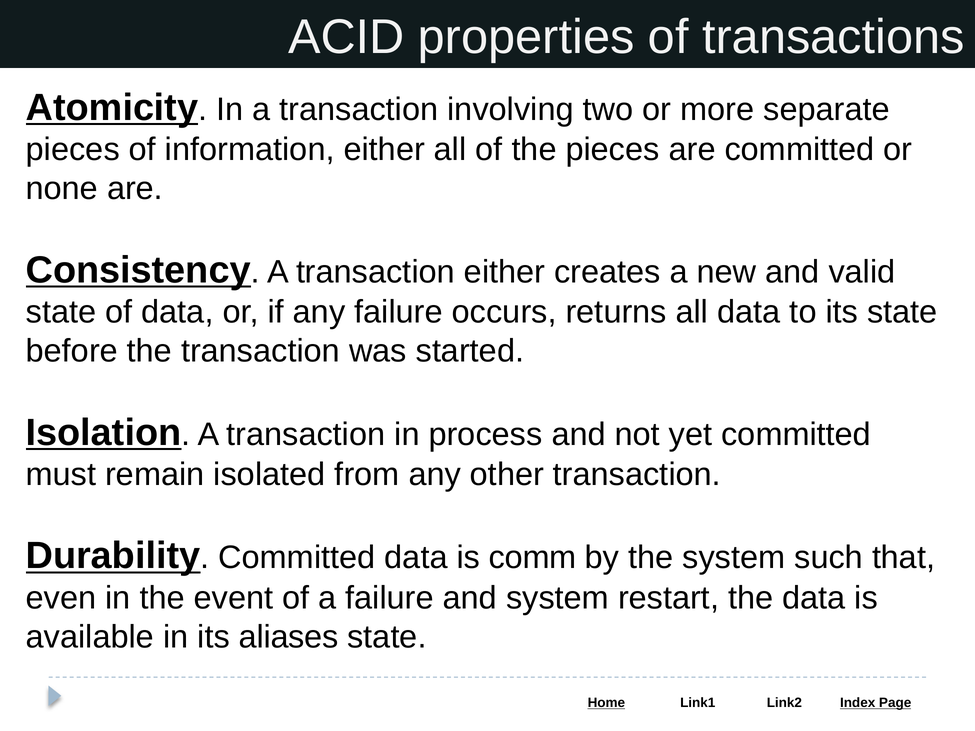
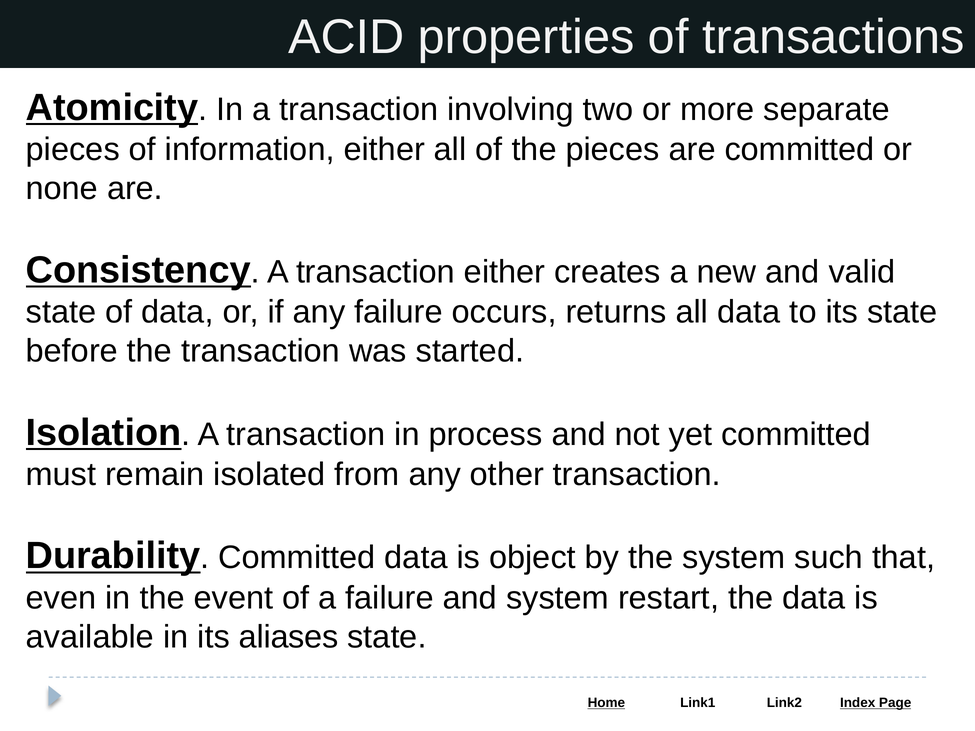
comm: comm -> object (532, 558)
